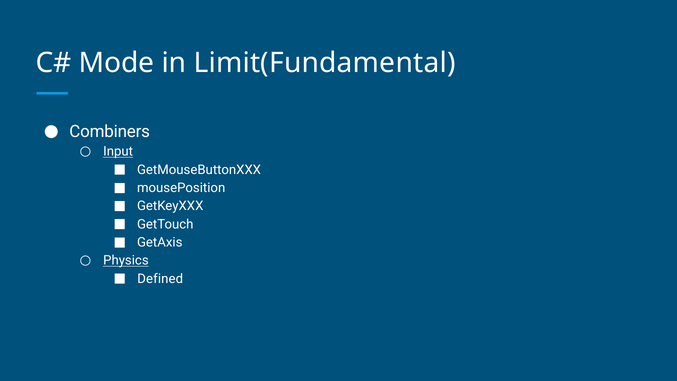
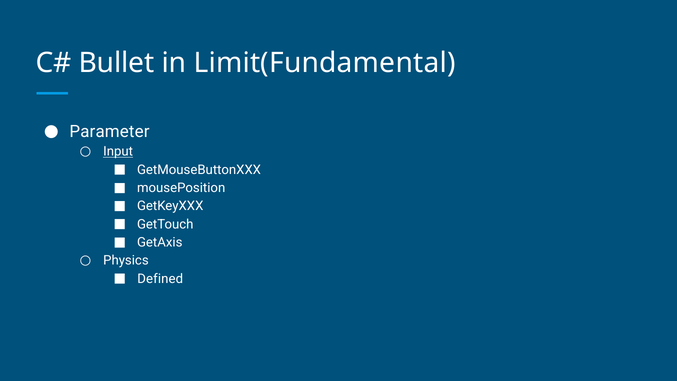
Mode: Mode -> Bullet (117, 63)
Combiners: Combiners -> Parameter (109, 131)
Physics underline: present -> none (126, 260)
